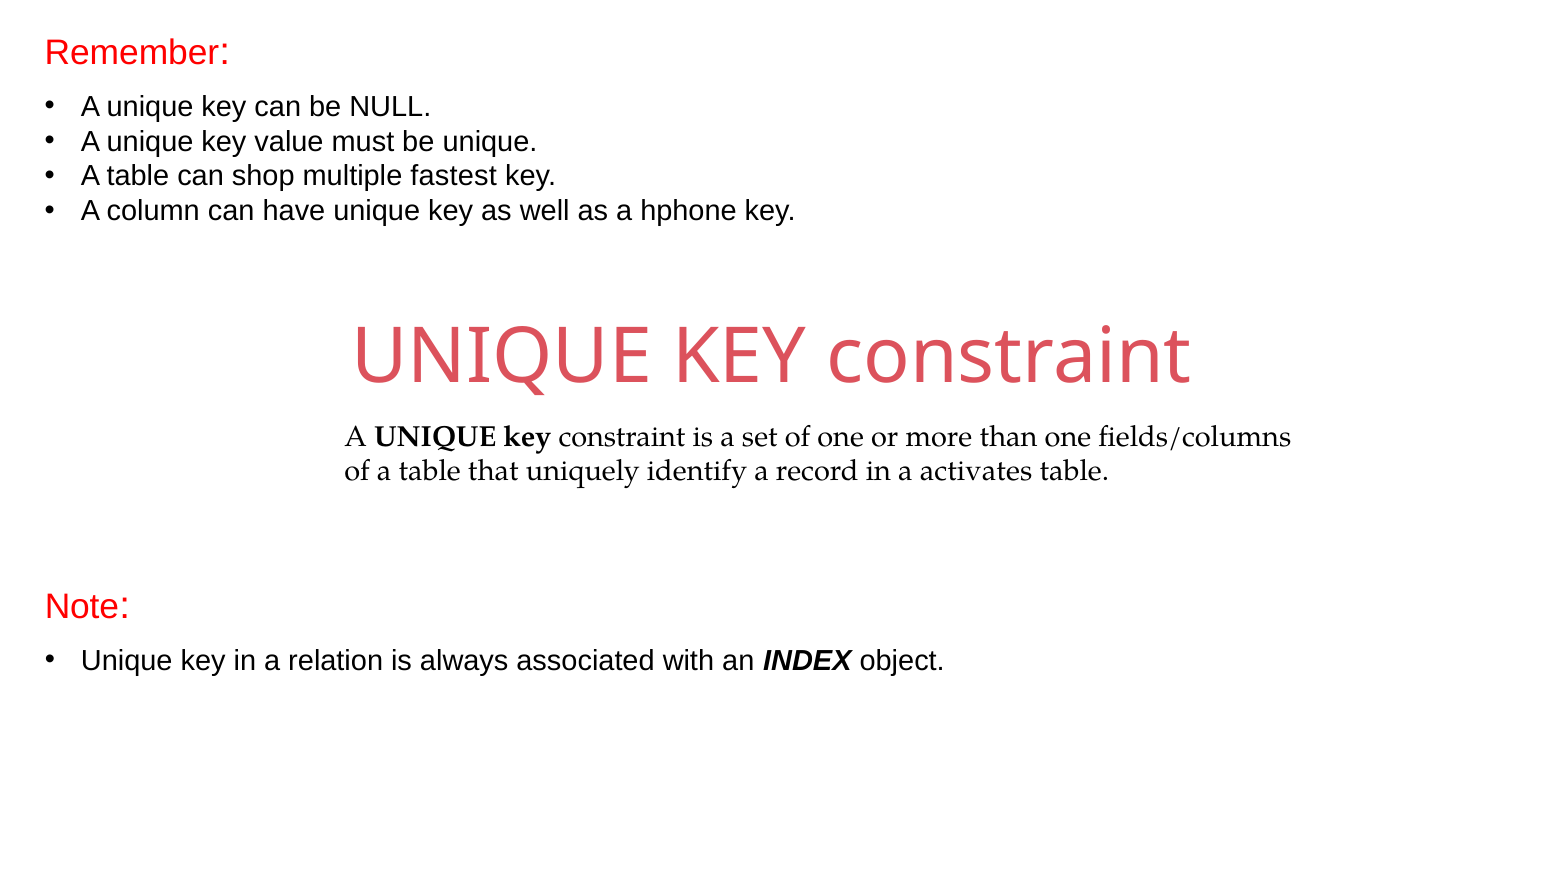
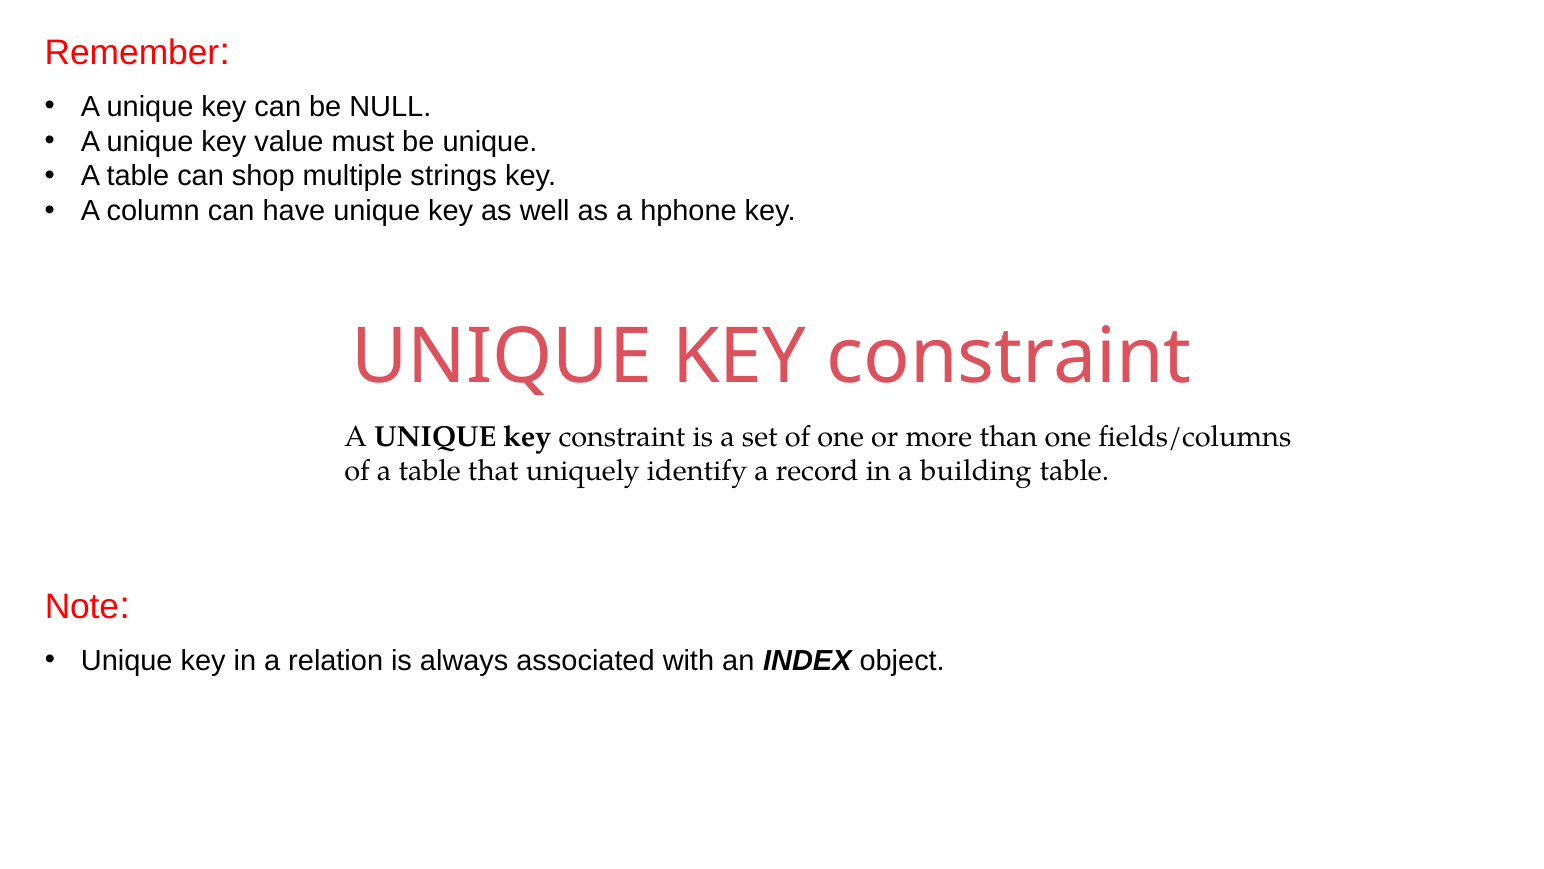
fastest: fastest -> strings (454, 176)
activates: activates -> building (976, 471)
